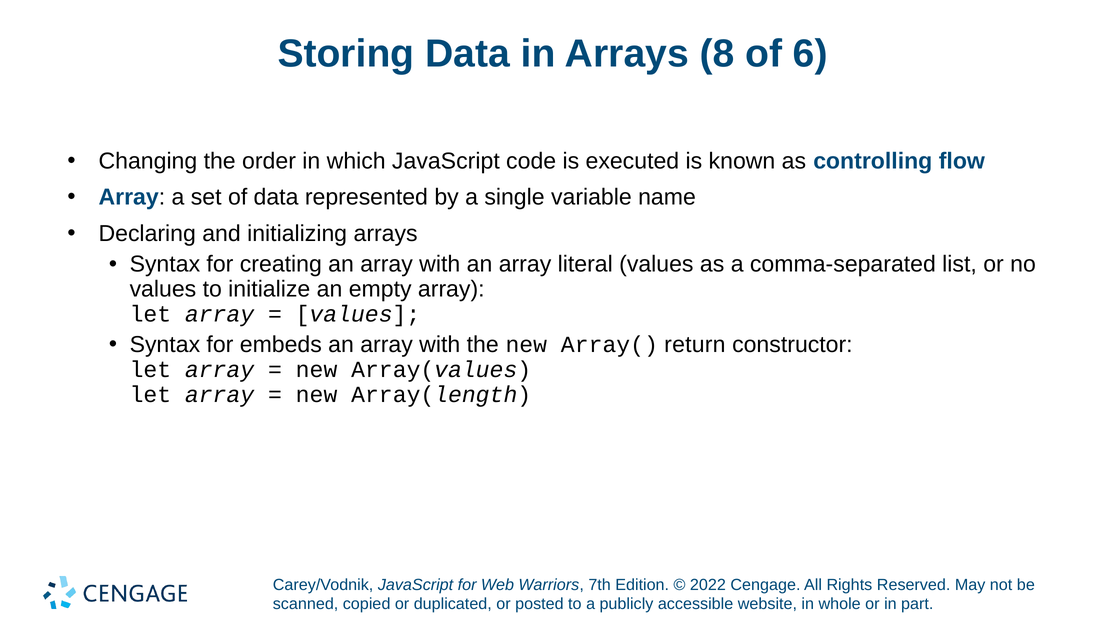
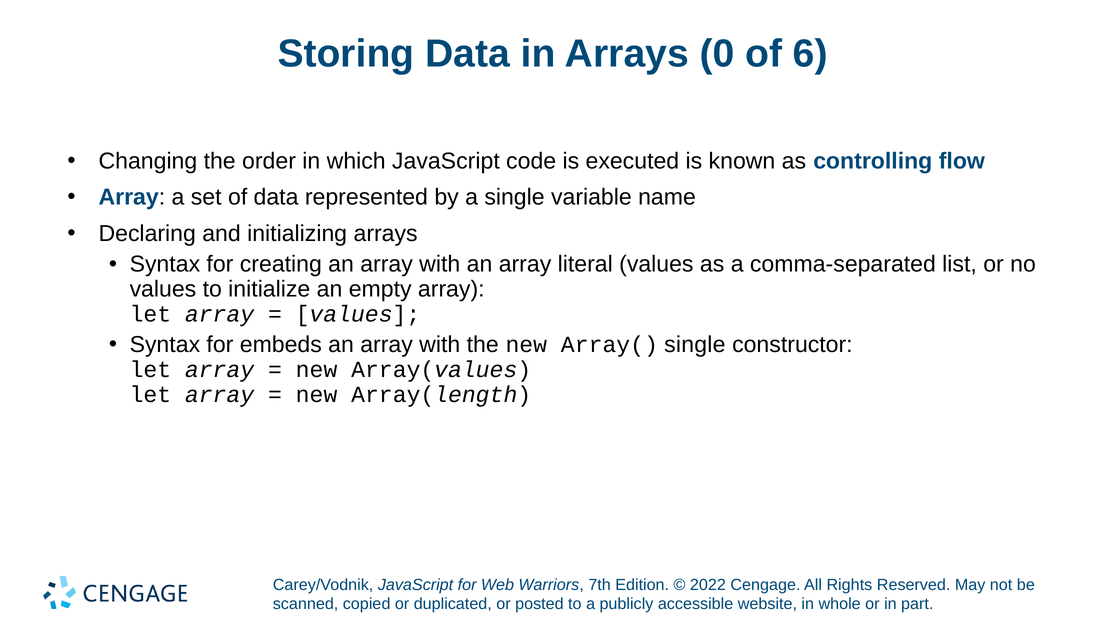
8: 8 -> 0 (717, 54)
Array( return: return -> single (695, 345)
